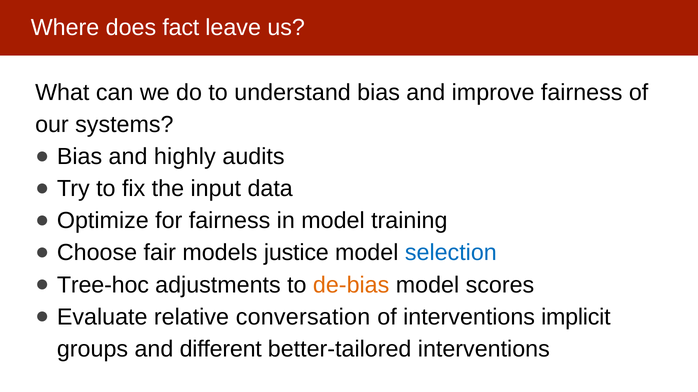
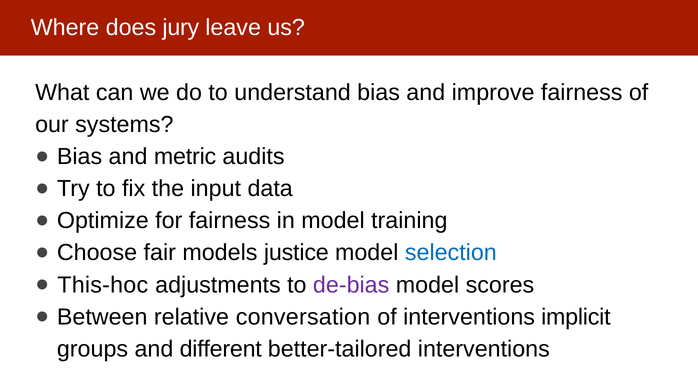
fact: fact -> jury (181, 28)
highly: highly -> metric (185, 157)
Tree-hoc: Tree-hoc -> This-hoc (103, 285)
de-bias colour: orange -> purple (351, 285)
Evaluate: Evaluate -> Between (102, 317)
